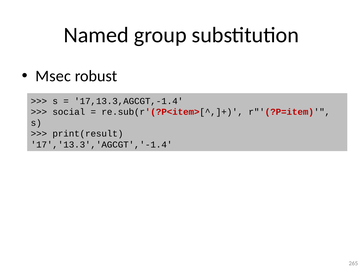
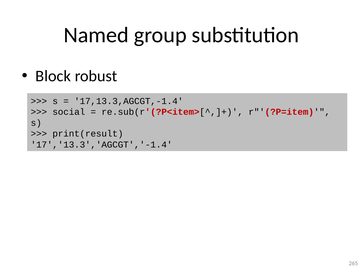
Msec: Msec -> Block (53, 76)
